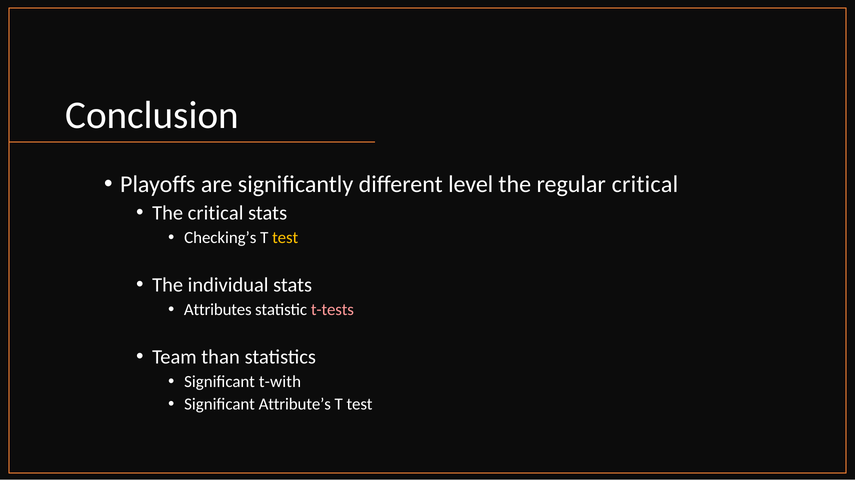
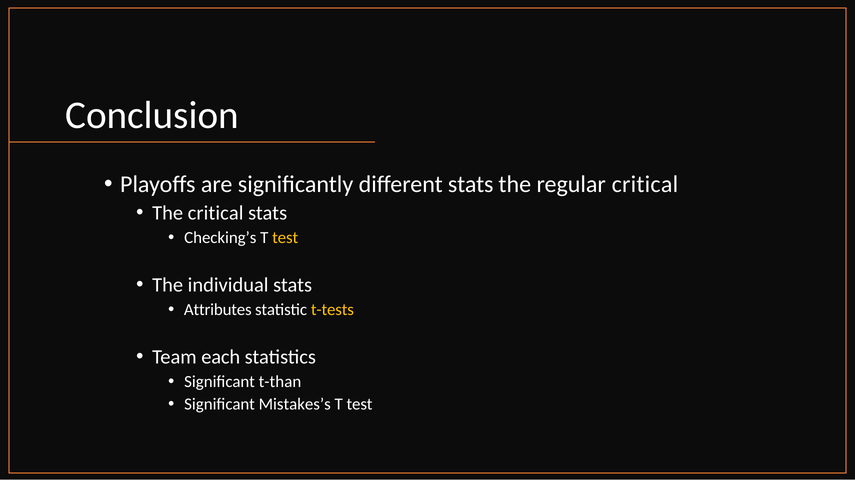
different level: level -> stats (471, 184)
t-tests colour: pink -> yellow (332, 309)
than: than -> each (221, 357)
t-with: t-with -> t-than (280, 381)
Attribute’s: Attribute’s -> Mistakes’s (295, 404)
